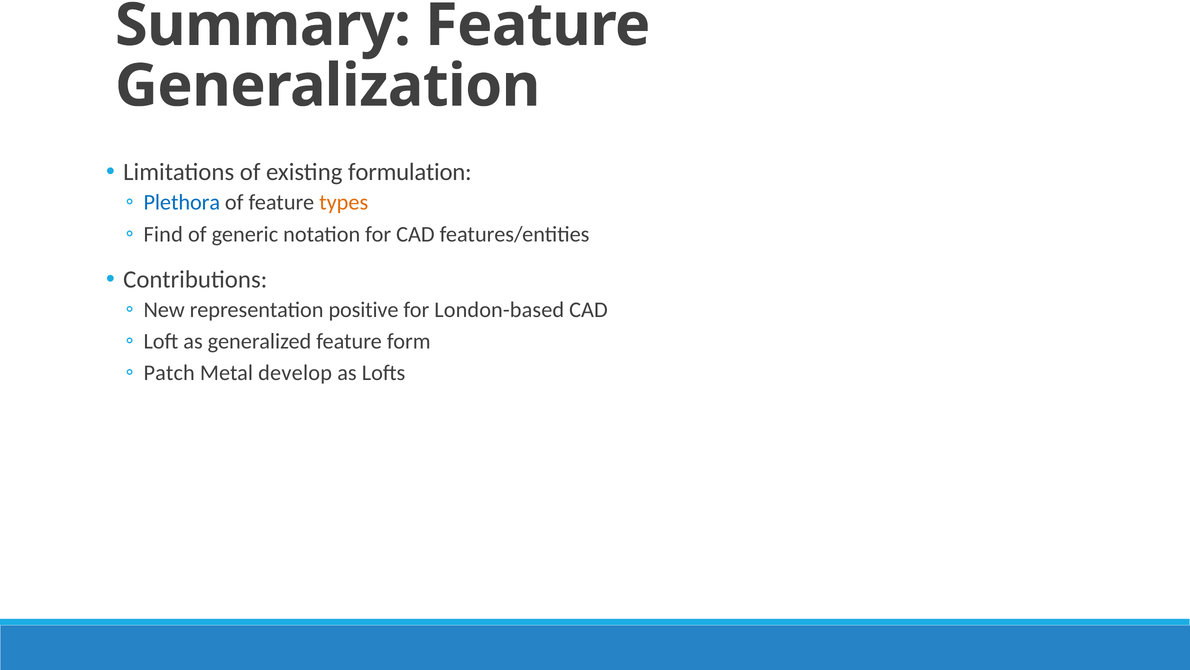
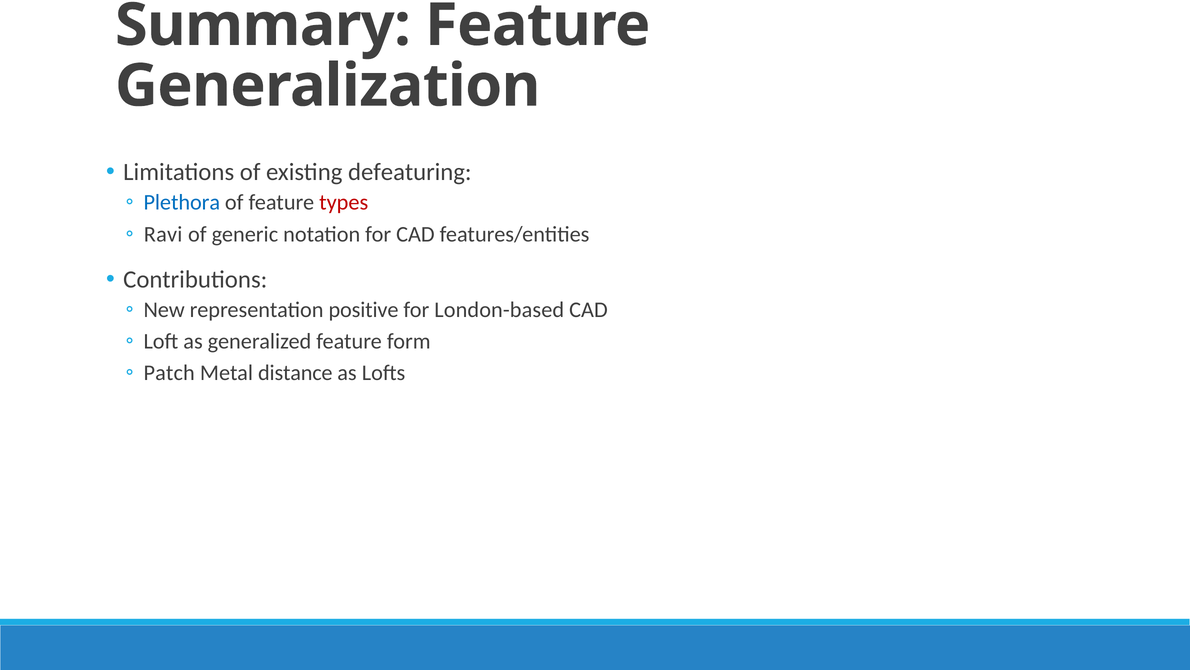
formulation: formulation -> defeaturing (410, 172)
types colour: orange -> red (344, 202)
Find: Find -> Ravi (163, 234)
develop: develop -> distance (295, 373)
